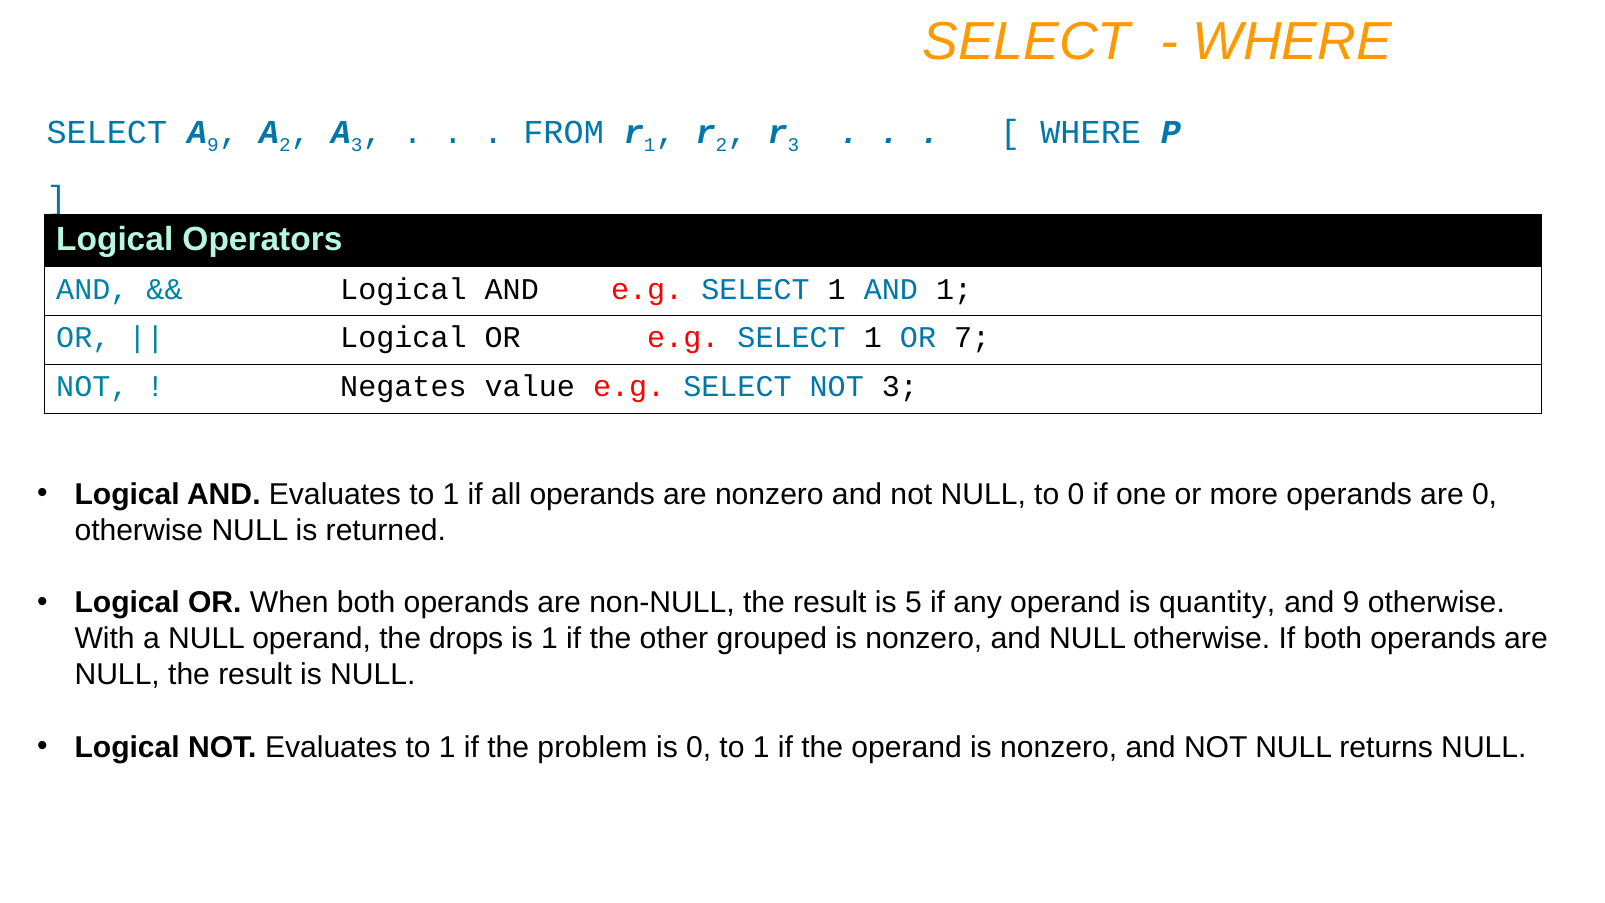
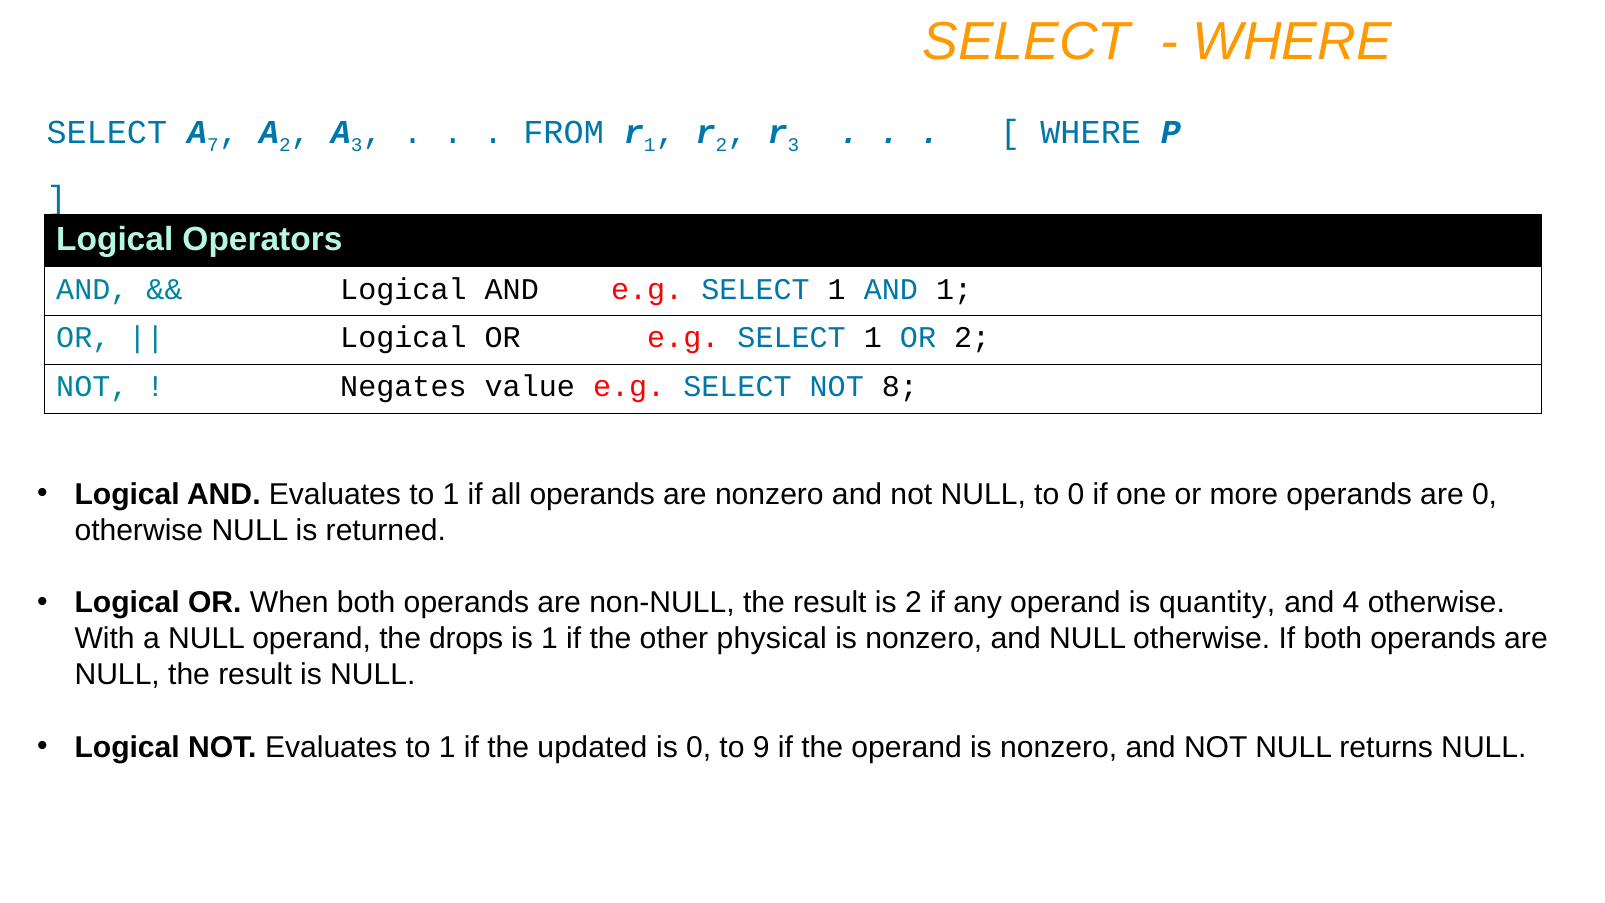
A 9: 9 -> 7 (213, 146)
OR 7: 7 -> 2 (972, 338)
NOT 3: 3 -> 8 (900, 387)
is 5: 5 -> 2 (913, 603)
and 9: 9 -> 4 (1351, 603)
grouped: grouped -> physical (772, 639)
problem: problem -> updated (592, 747)
0 to 1: 1 -> 9 (761, 747)
